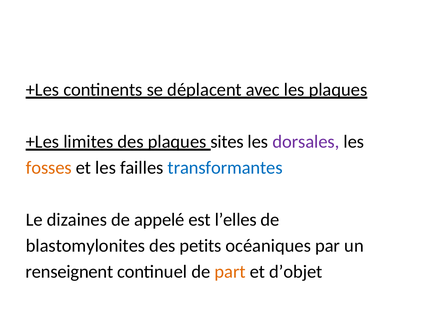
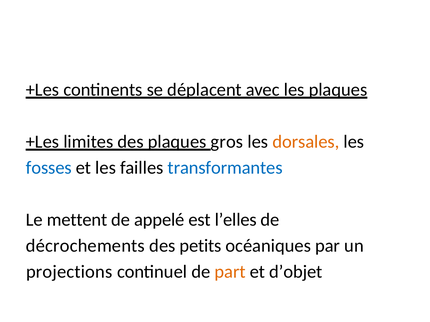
sites: sites -> gros (227, 142)
dorsales colour: purple -> orange (306, 142)
fosses colour: orange -> blue (49, 168)
dizaines: dizaines -> mettent (77, 220)
blastomylonites: blastomylonites -> décrochements (85, 246)
renseignent: renseignent -> projections (69, 272)
